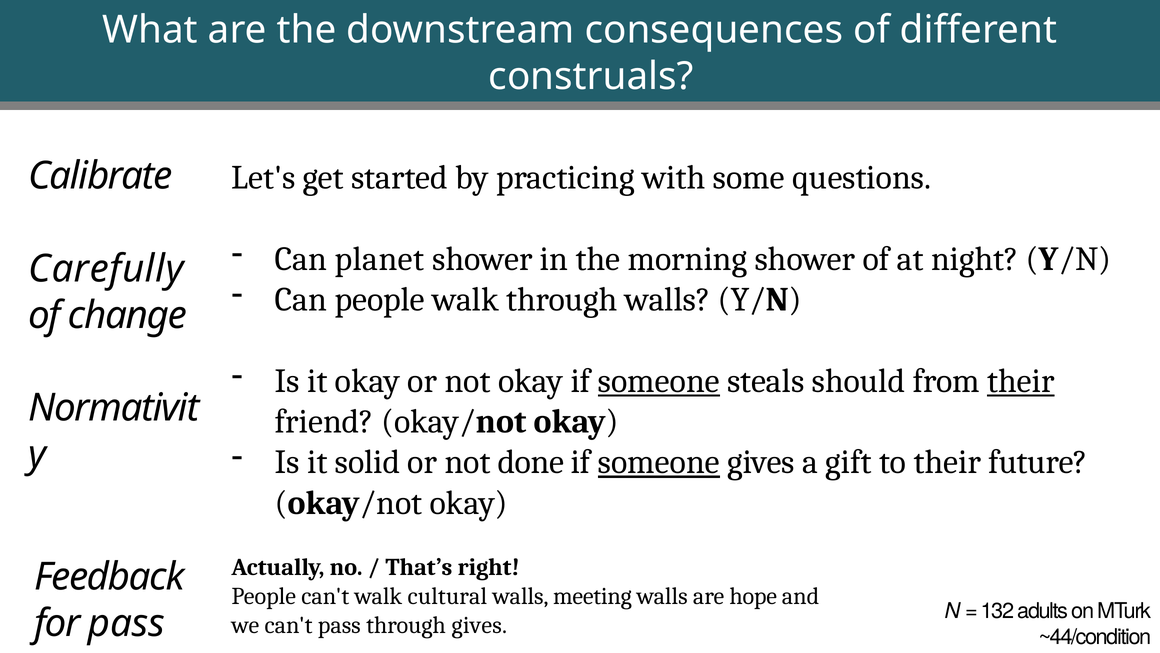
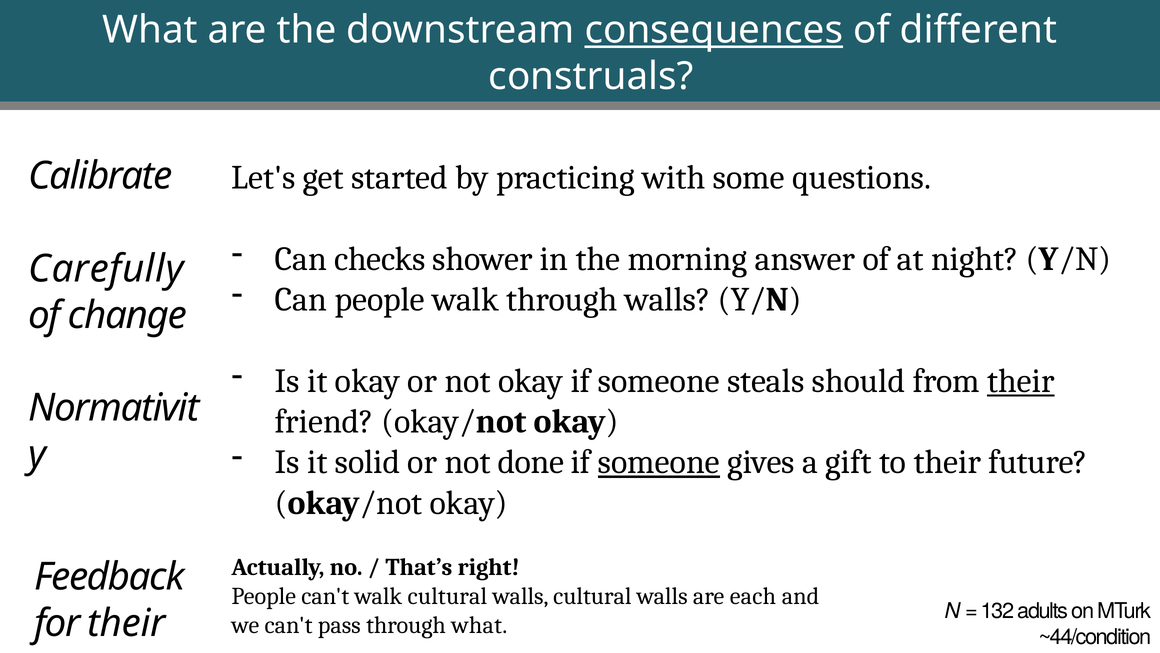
consequences underline: none -> present (714, 30)
planet: planet -> checks (380, 259)
morning shower: shower -> answer (805, 259)
someone underline: present -> none (659, 381)
walls meeting: meeting -> cultural (592, 596)
hope: hope -> each (753, 596)
for pass: pass -> their (127, 623)
through gives: gives -> what (479, 625)
